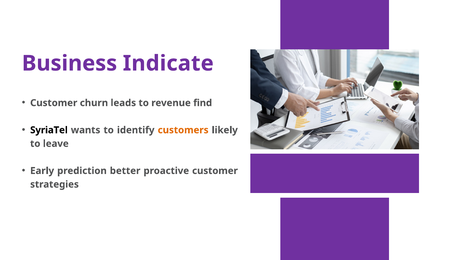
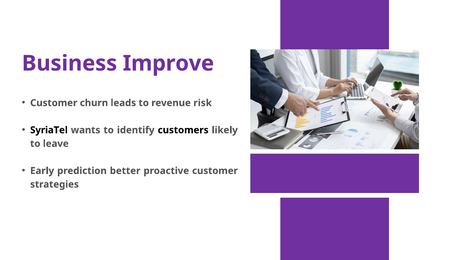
Indicate: Indicate -> Improve (168, 63)
find: find -> risk (203, 103)
customers colour: orange -> black (183, 130)
